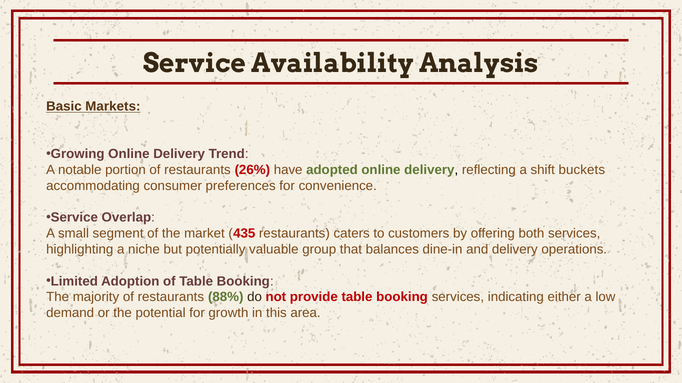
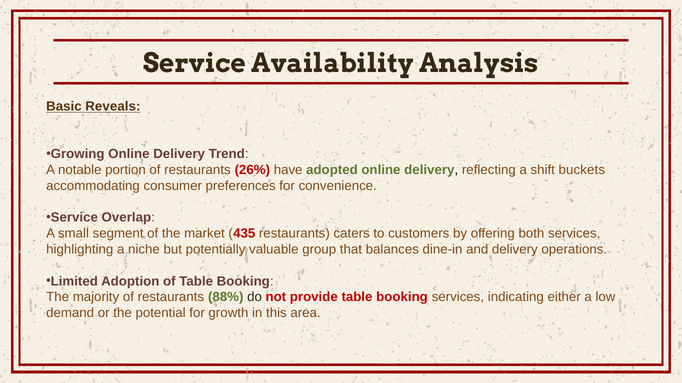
Markets: Markets -> Reveals (113, 107)
